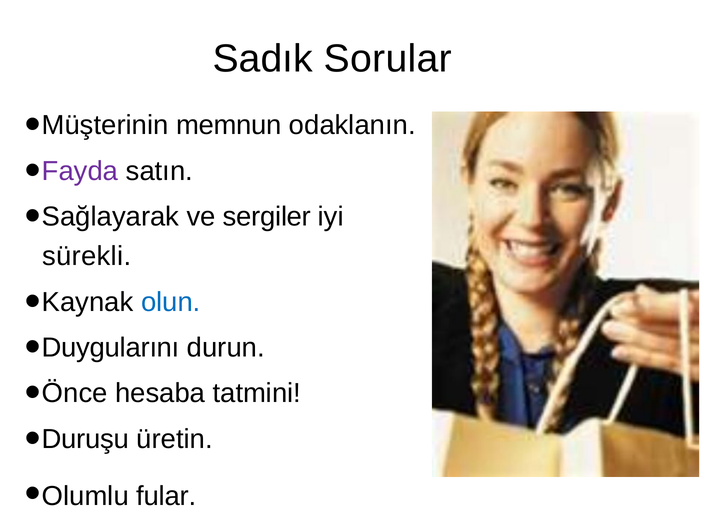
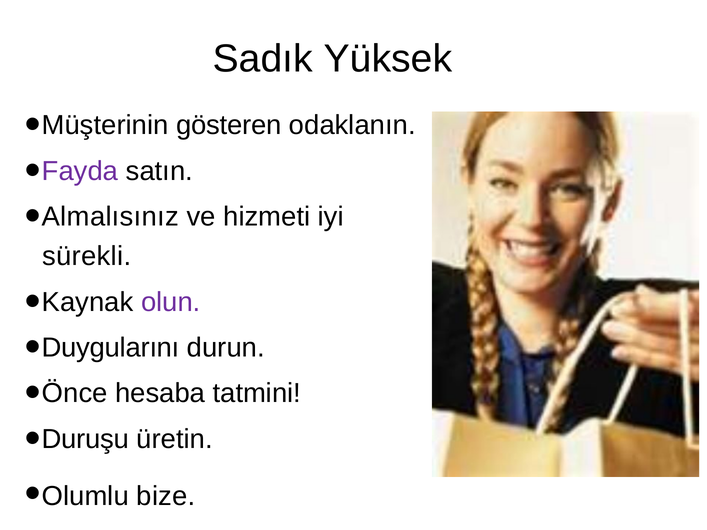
Sorular: Sorular -> Yüksek (388, 59)
memnun: memnun -> gösteren (229, 125)
Sağlayarak: Sağlayarak -> Almalısınız (110, 217)
sergiler: sergiler -> hizmeti (267, 217)
olun colour: blue -> purple (171, 302)
fular: fular -> bize (166, 496)
